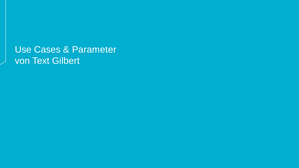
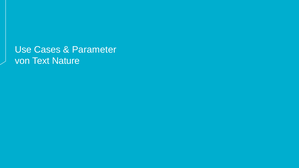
Gilbert: Gilbert -> Nature (66, 61)
